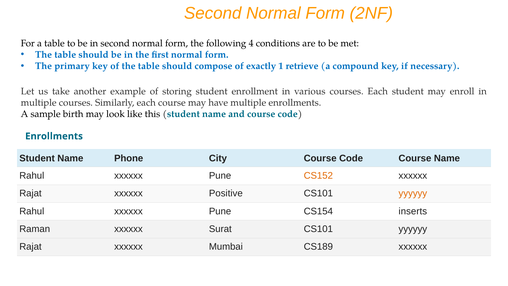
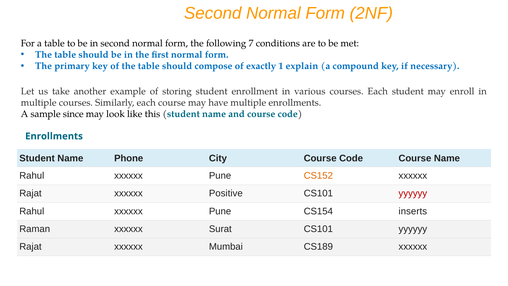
4: 4 -> 7 (251, 43)
retrieve: retrieve -> explain (302, 66)
birth: birth -> since (73, 114)
yyyyyy colour: orange -> red (413, 193)
